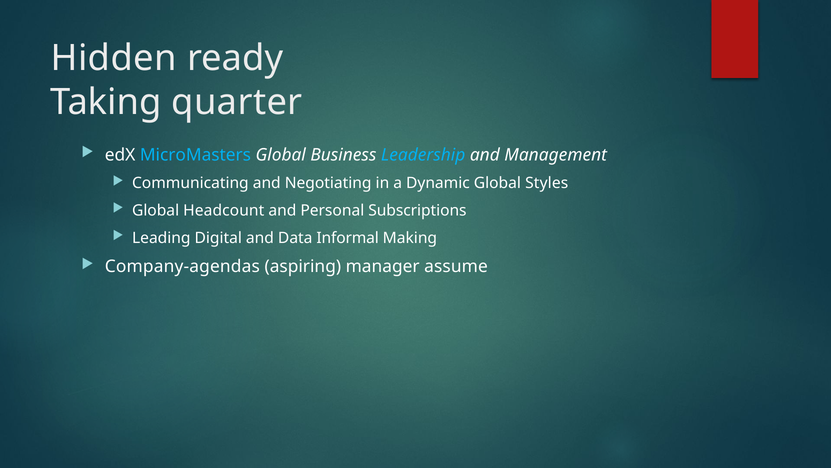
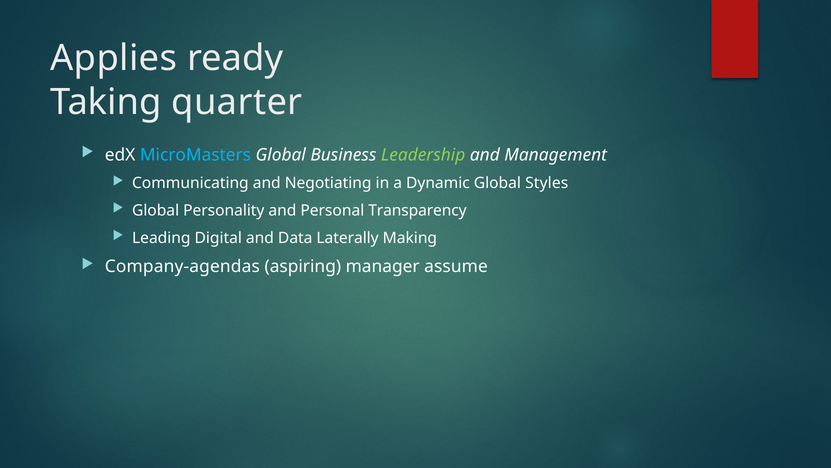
Hidden: Hidden -> Applies (114, 58)
Leadership colour: light blue -> light green (423, 155)
Headcount: Headcount -> Personality (224, 210)
Subscriptions: Subscriptions -> Transparency (417, 210)
Informal: Informal -> Laterally (348, 238)
